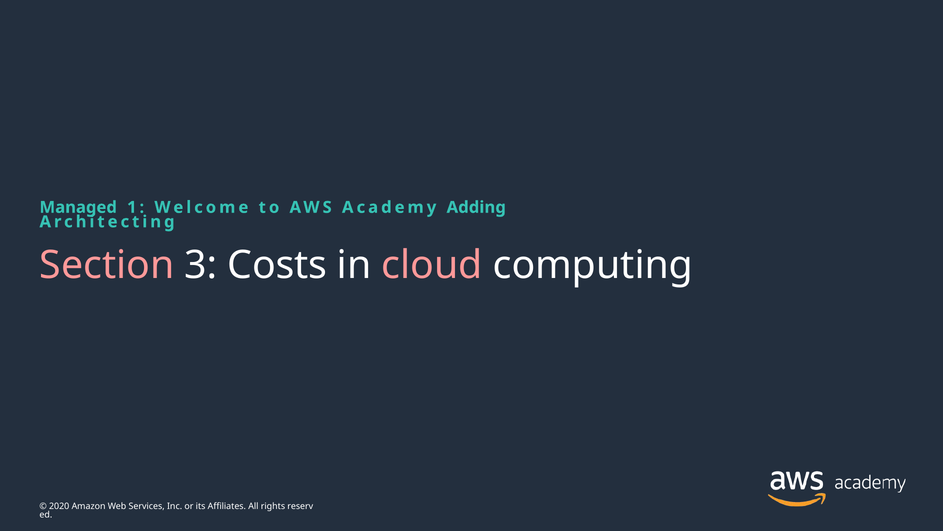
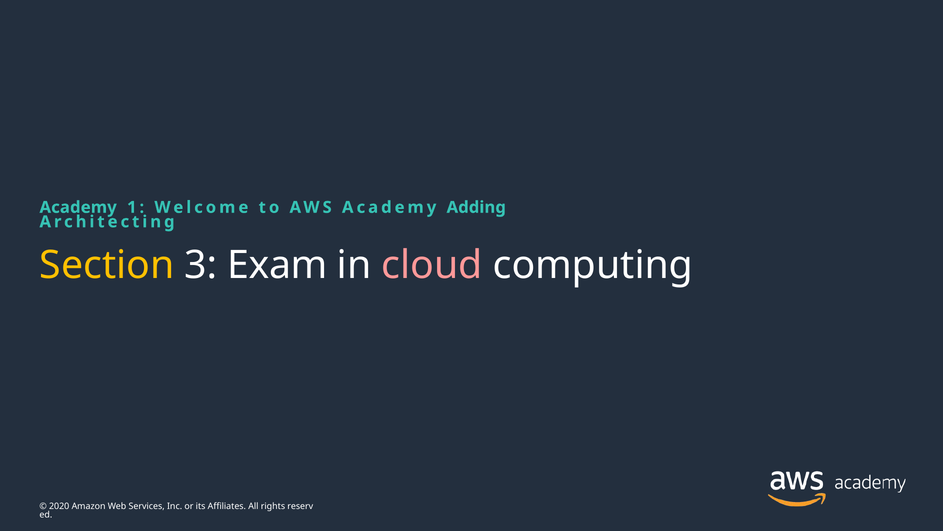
Managed: Managed -> Academy (78, 207)
Section colour: pink -> yellow (107, 265)
Costs: Costs -> Exam (277, 265)
